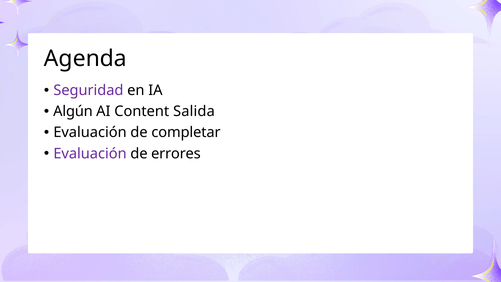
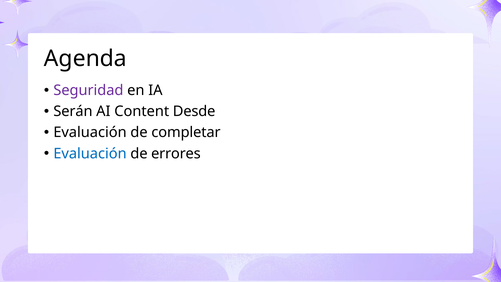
Algún: Algún -> Serán (73, 111)
Salida: Salida -> Desde (194, 111)
Evaluación colour: purple -> blue (90, 153)
